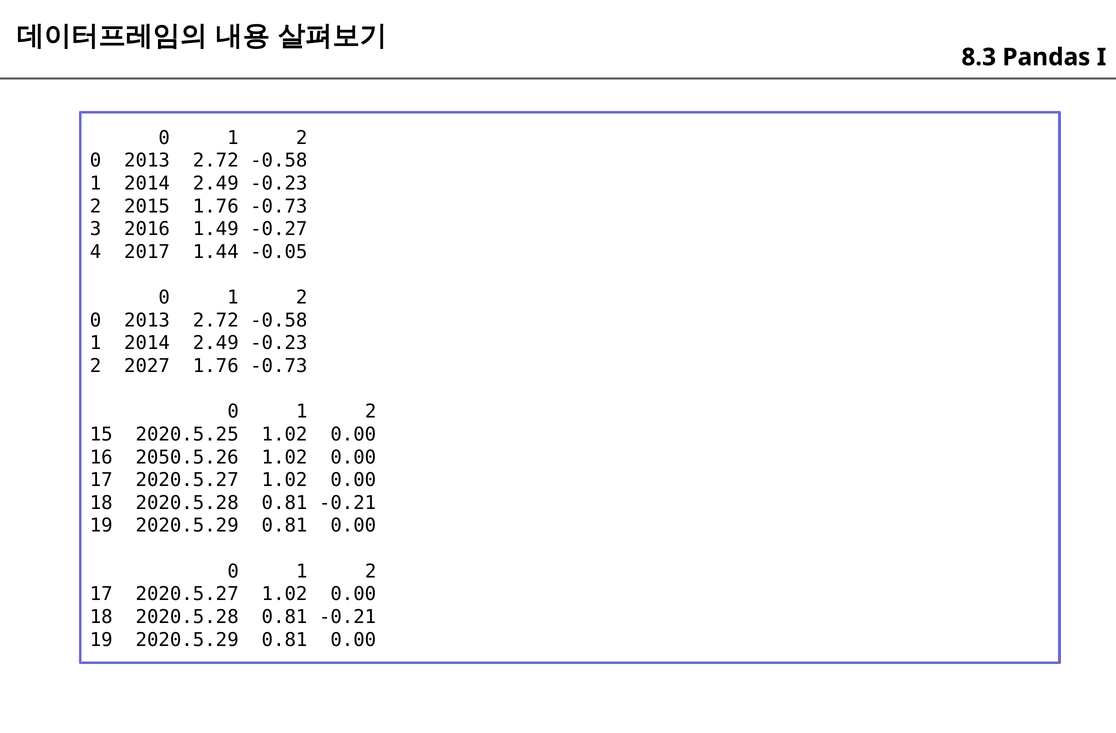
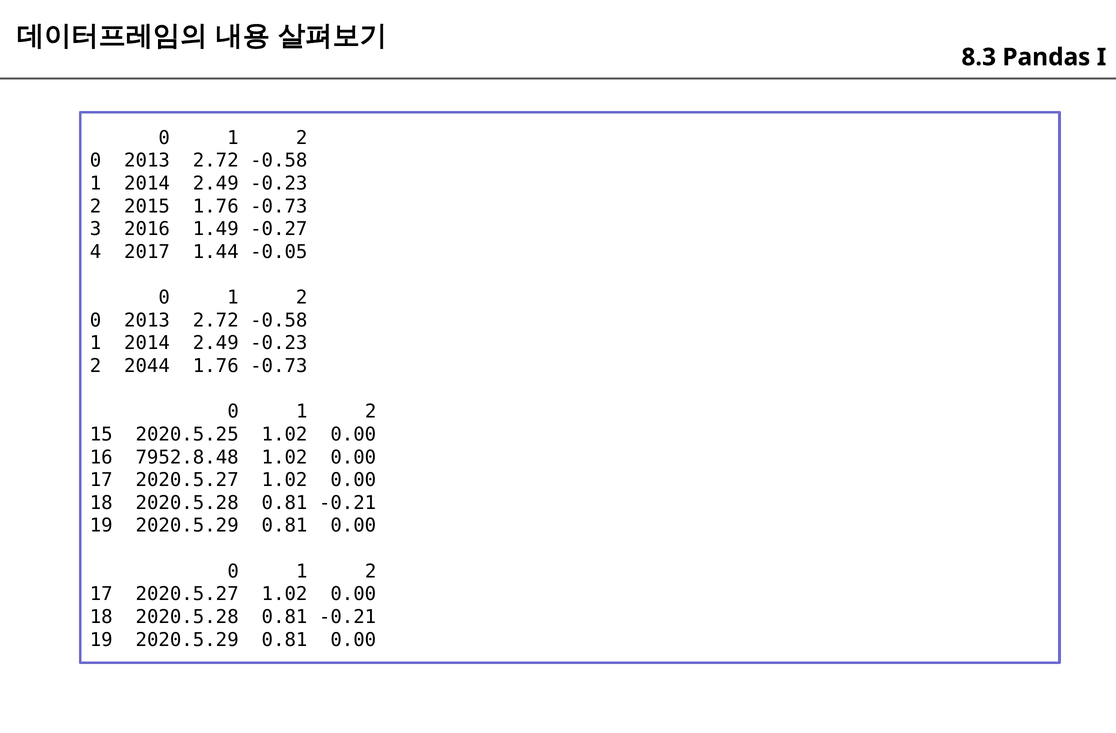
2027: 2027 -> 2044 (147, 366)
2050.5.26: 2050.5.26 -> 7952.8.48 (187, 457)
